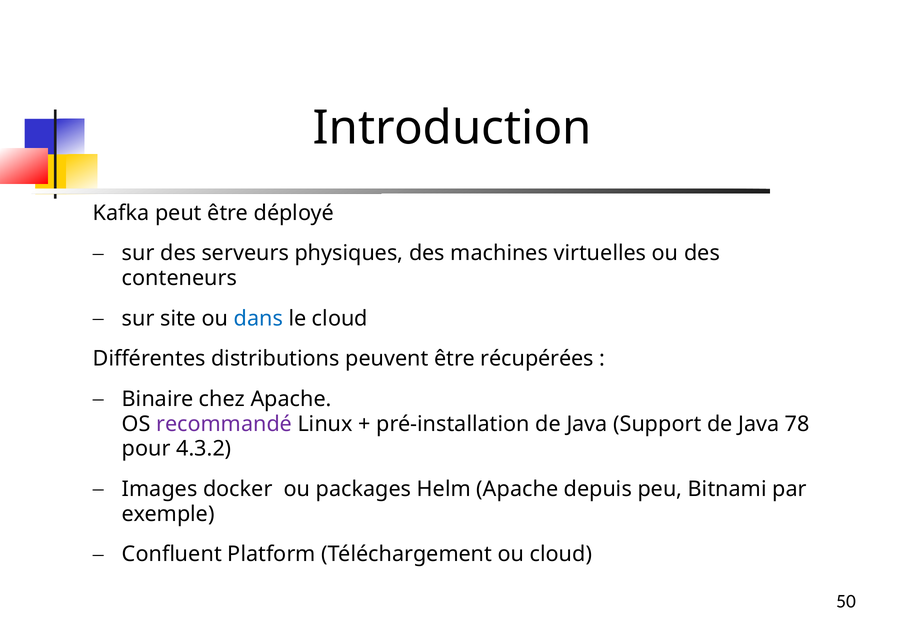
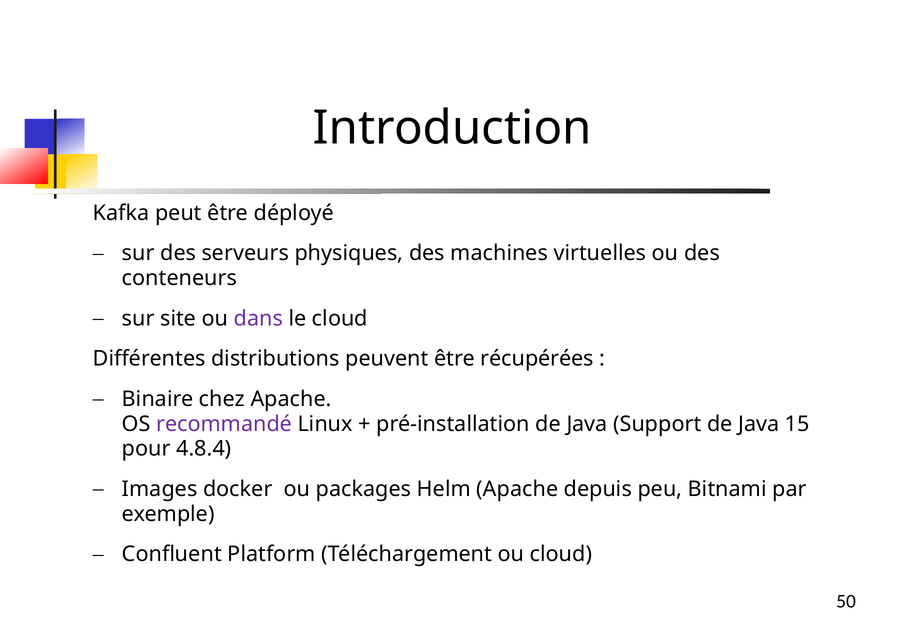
dans colour: blue -> purple (258, 318)
78: 78 -> 15 (797, 424)
4.3.2: 4.3.2 -> 4.8.4 (204, 449)
